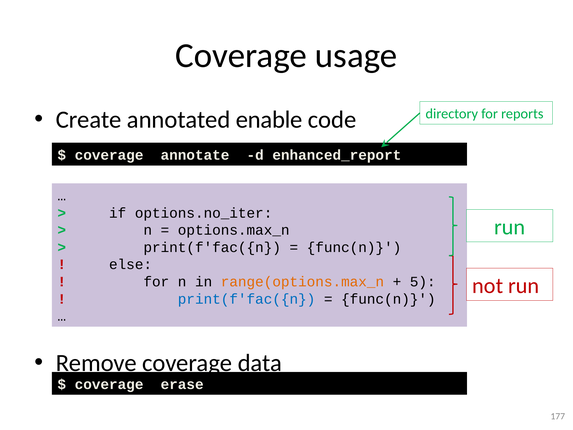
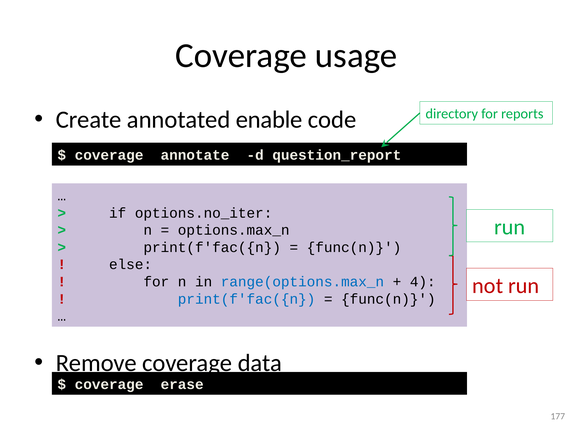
enhanced_report: enhanced_report -> question_report (337, 155)
range(options.max_n colour: orange -> blue (302, 282)
5: 5 -> 4 (423, 282)
